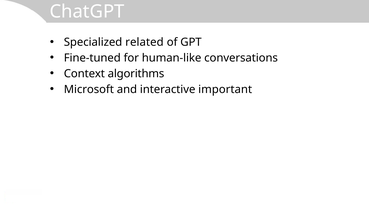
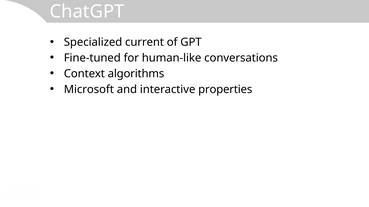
related: related -> current (145, 42)
important: important -> properties (225, 90)
